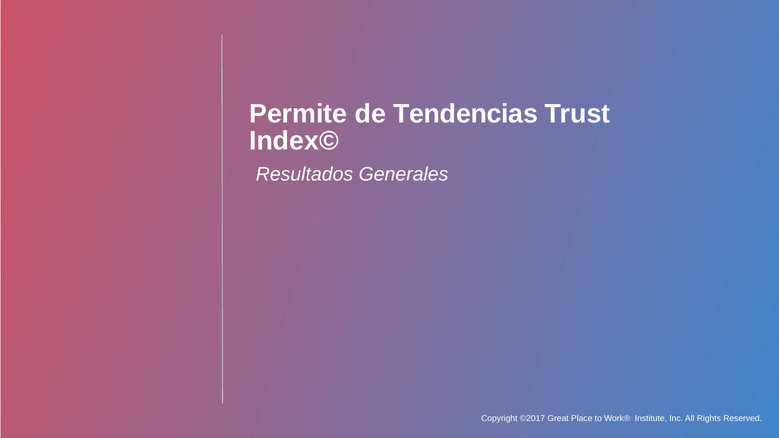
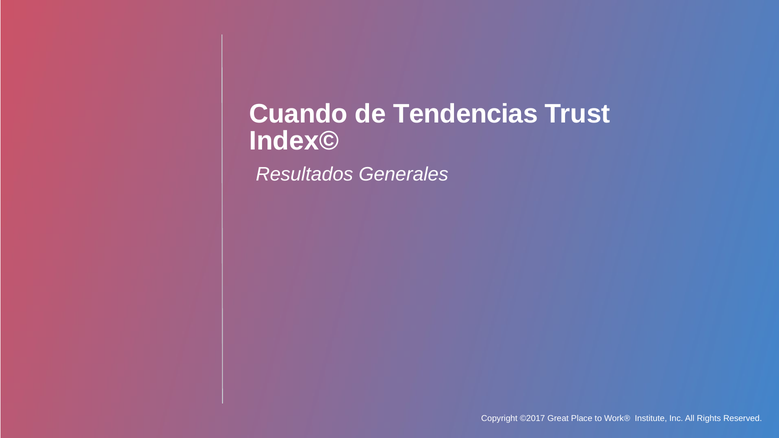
Permite: Permite -> Cuando (298, 114)
